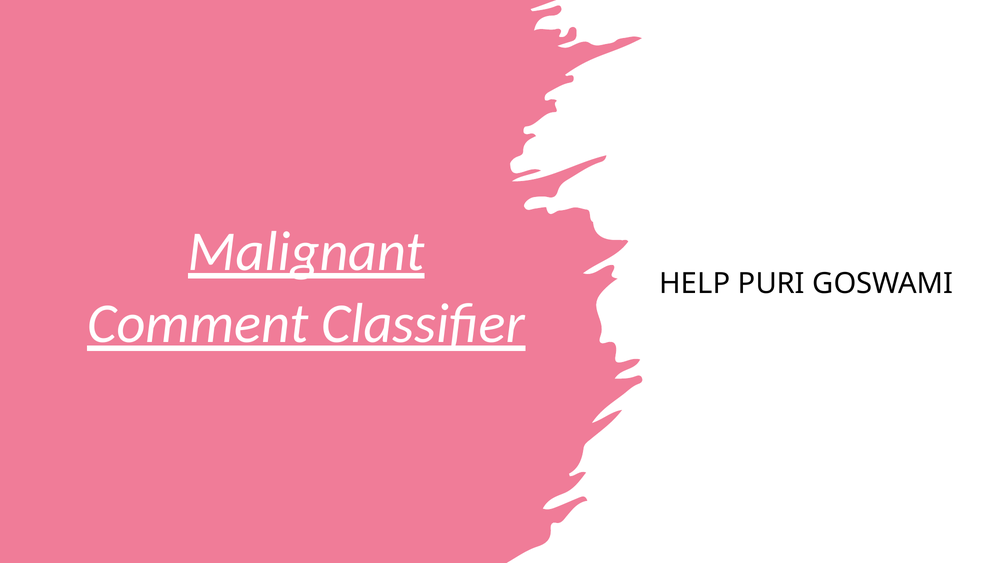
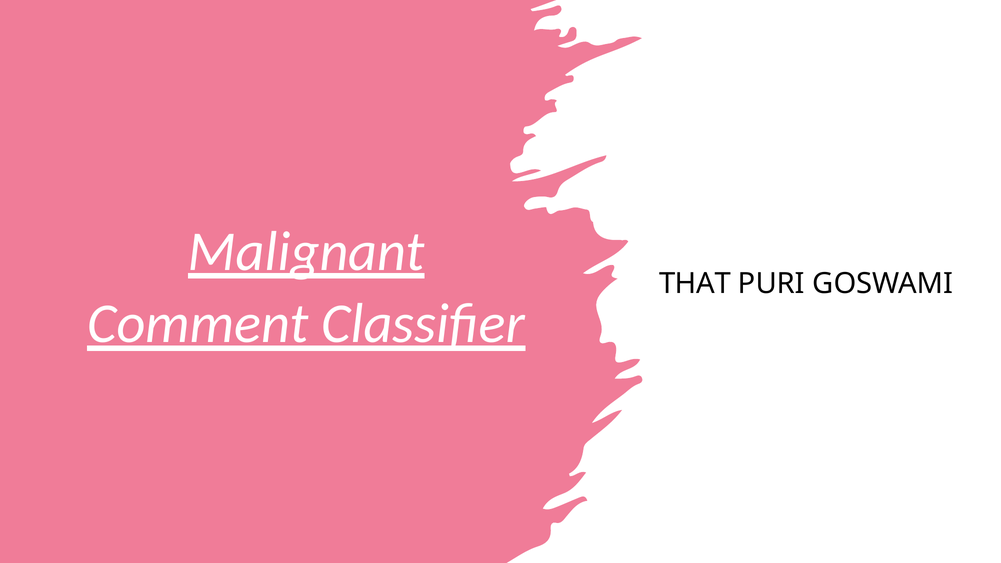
HELP: HELP -> THAT (695, 284)
